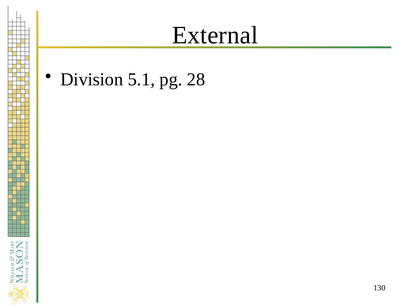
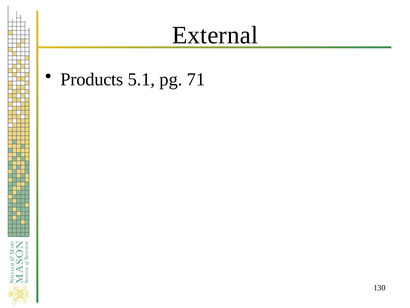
Division: Division -> Products (92, 79)
28: 28 -> 71 (196, 79)
